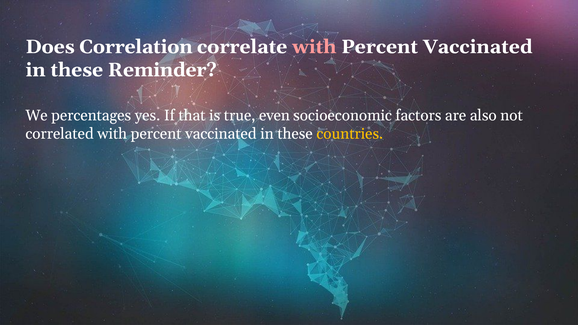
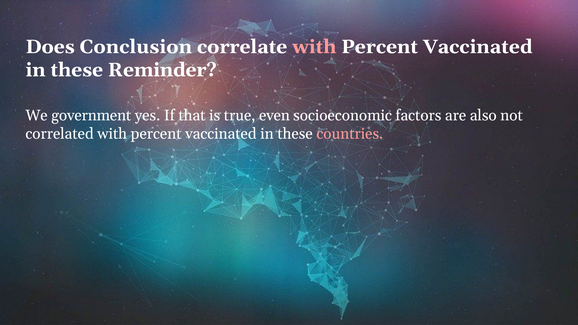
Correlation: Correlation -> Conclusion (136, 47)
percentages: percentages -> government (91, 116)
countries colour: yellow -> pink (350, 134)
